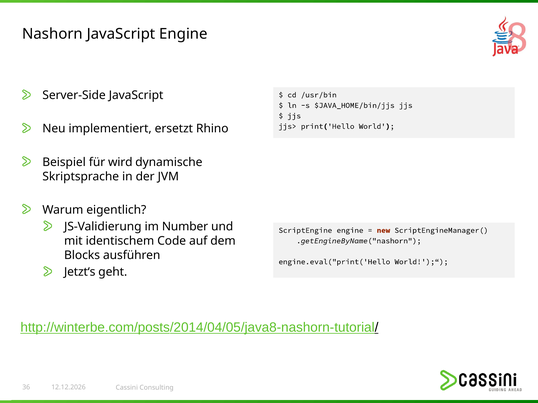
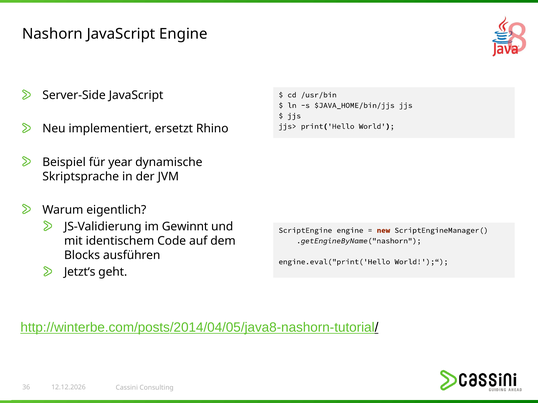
wird: wird -> year (120, 162)
Number: Number -> Gewinnt (185, 227)
